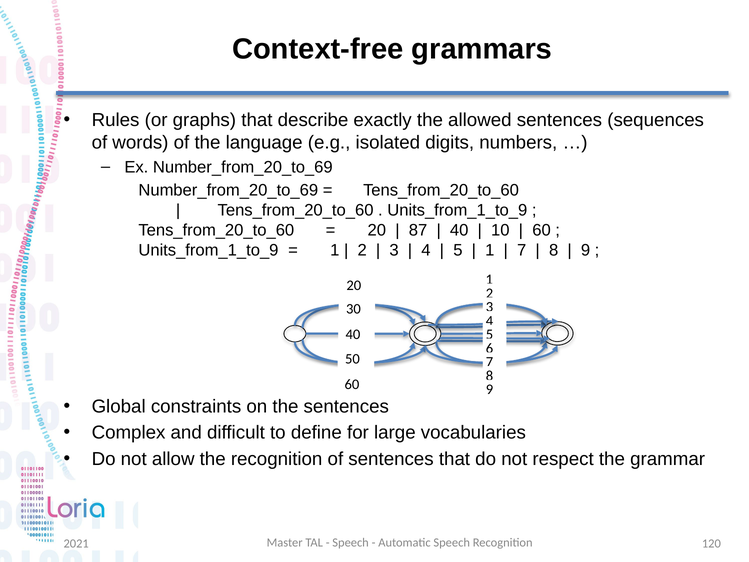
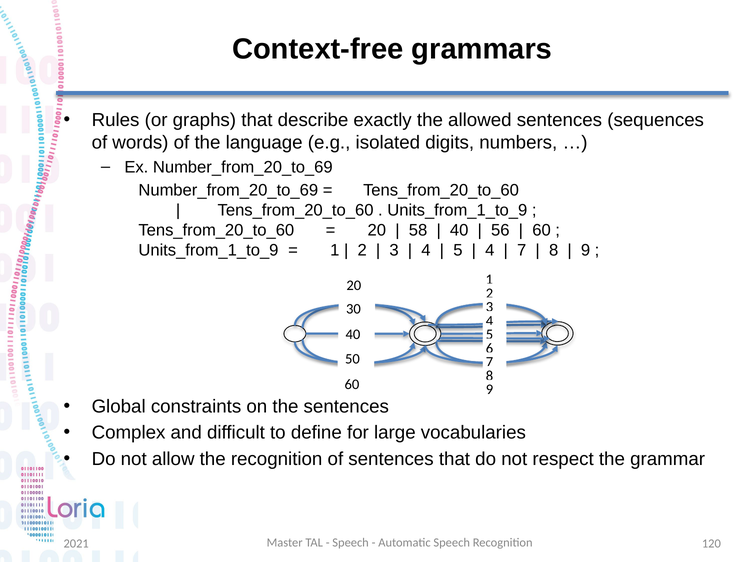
87: 87 -> 58 (418, 230)
10: 10 -> 56 (500, 230)
1: 1 -> 4 (490, 250)
